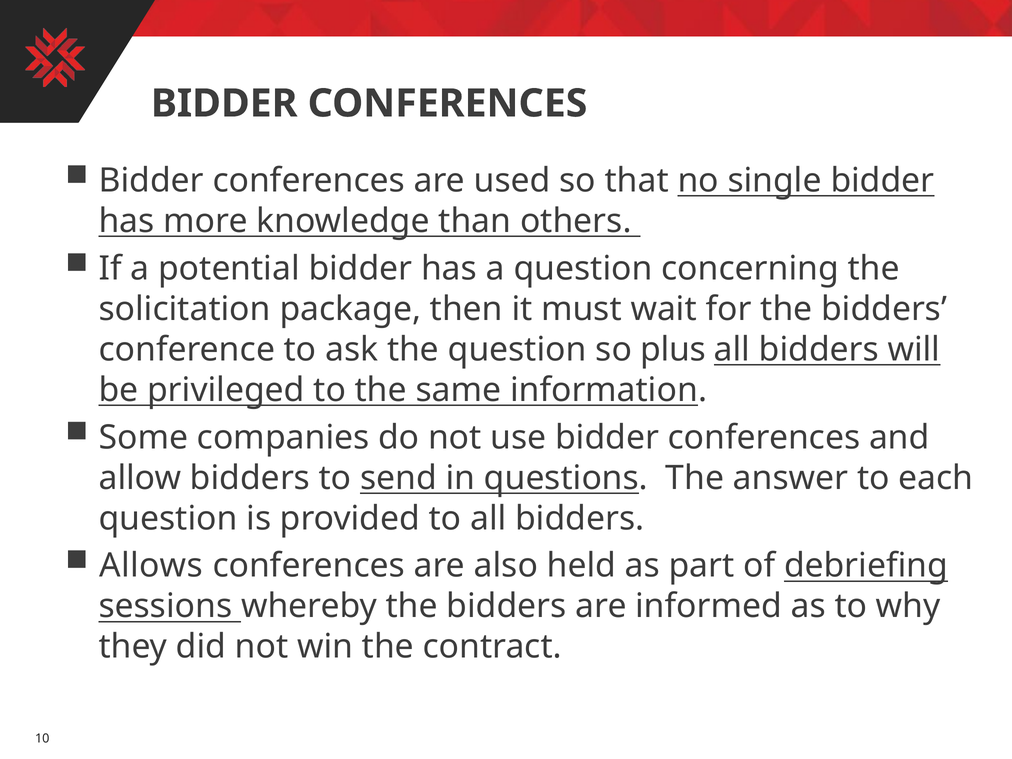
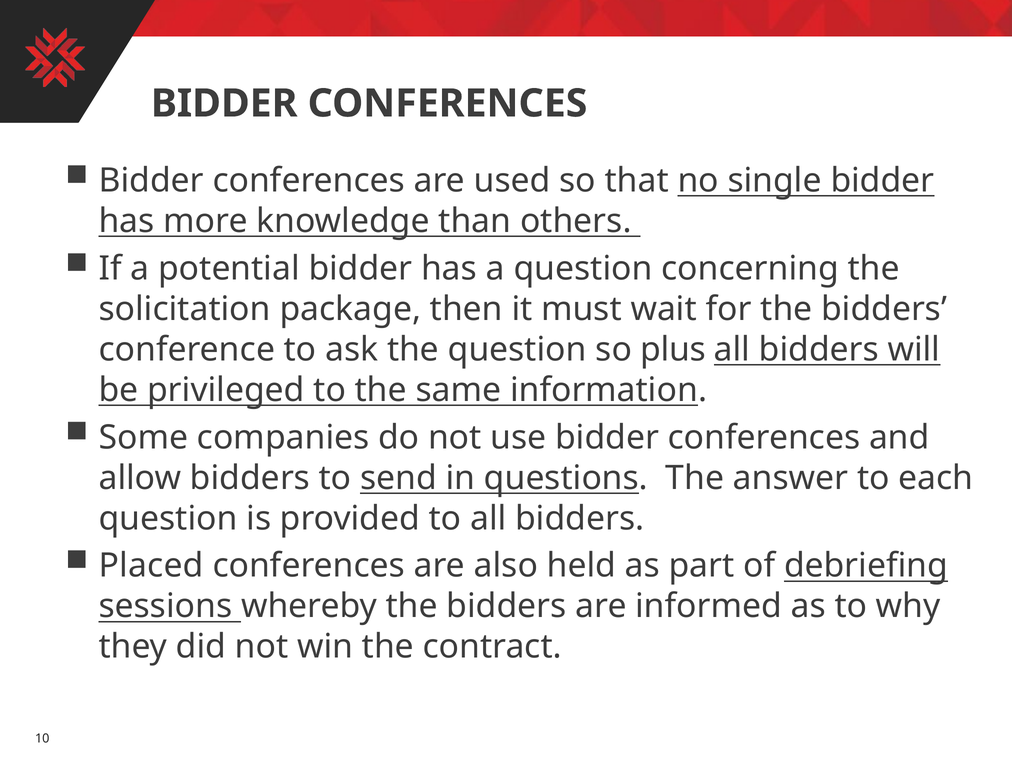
Allows: Allows -> Placed (151, 566)
